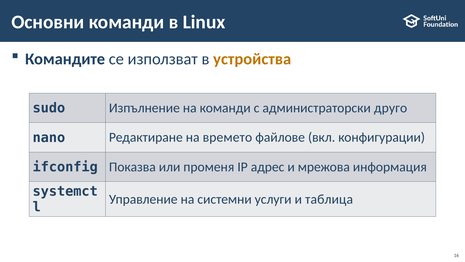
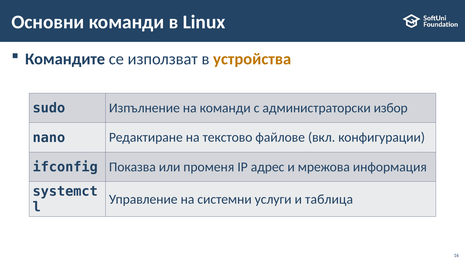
друго: друго -> избор (391, 108)
времето: времето -> текстово (228, 137)
